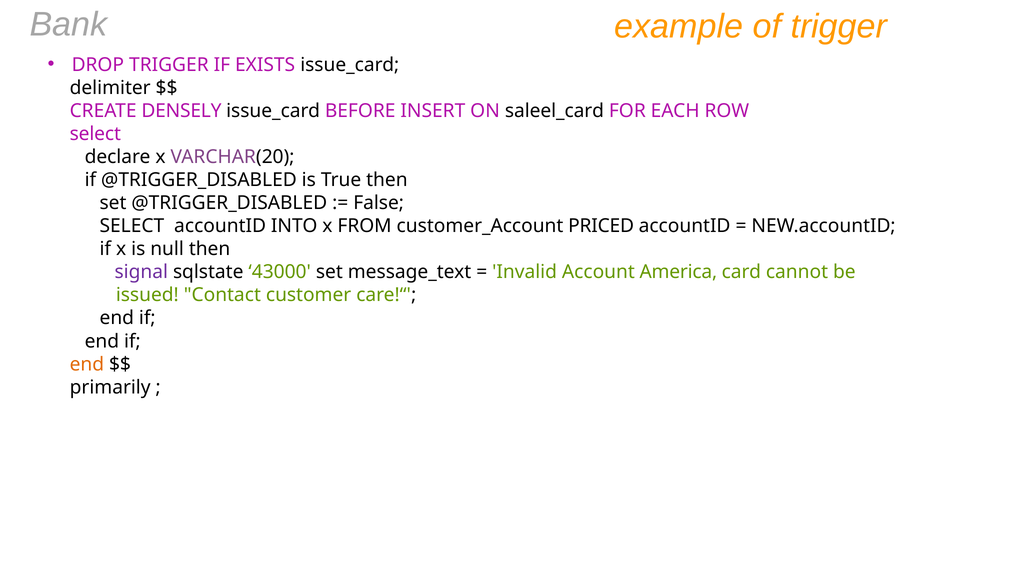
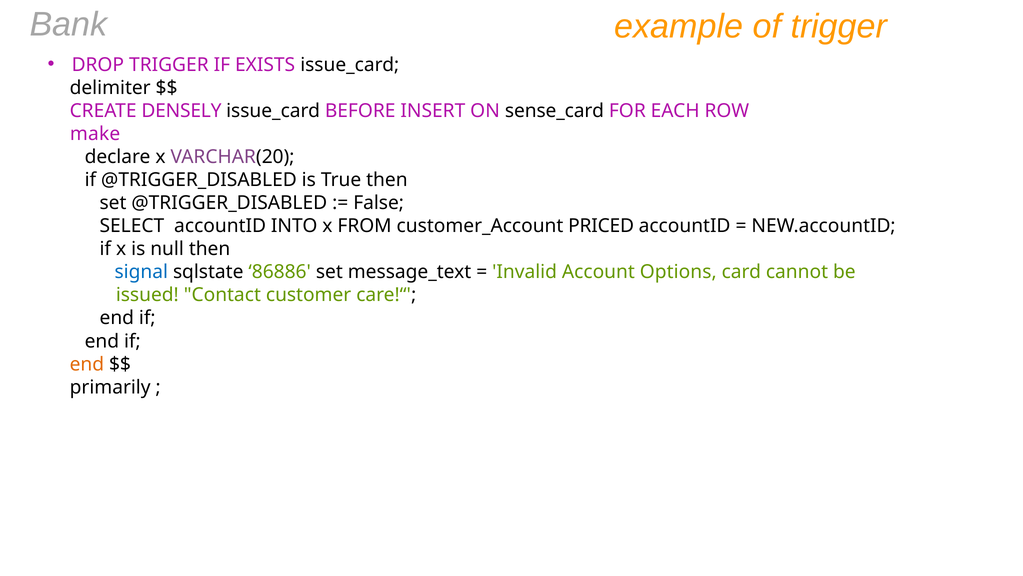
saleel_card: saleel_card -> sense_card (555, 111)
select: select -> make (95, 134)
signal colour: purple -> blue (141, 272)
43000: 43000 -> 86886 (280, 272)
America: America -> Options (678, 272)
